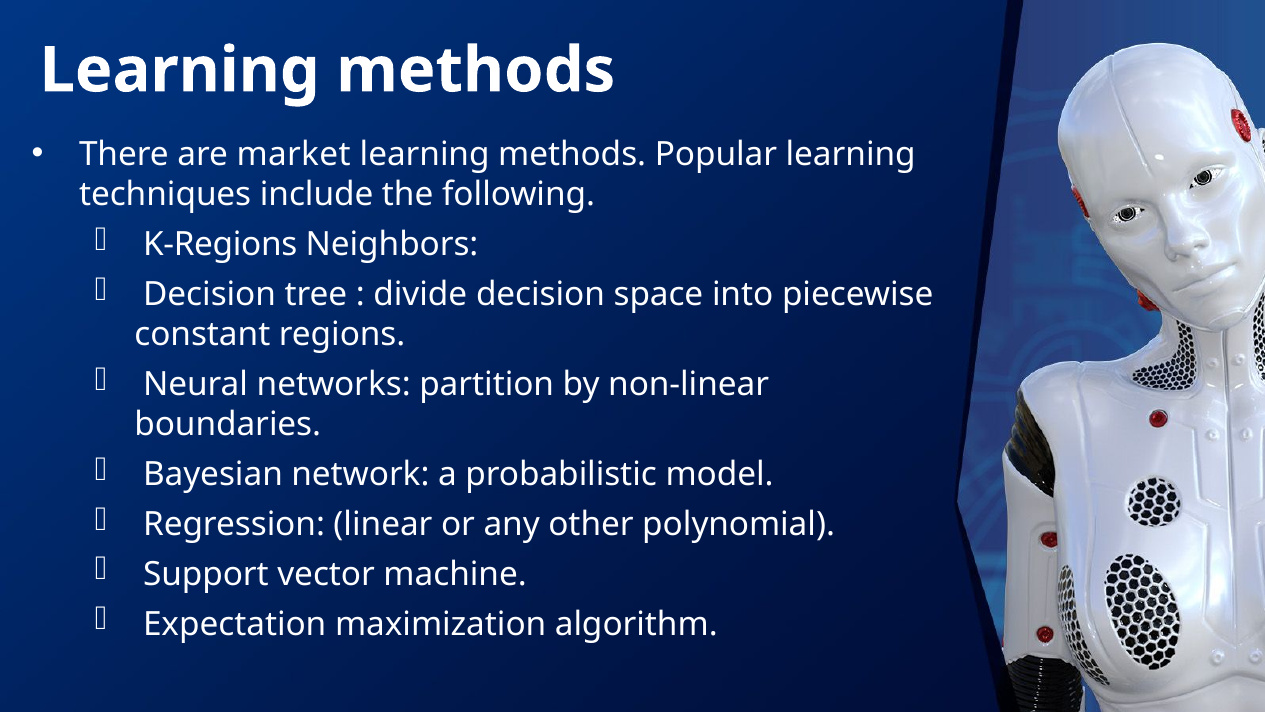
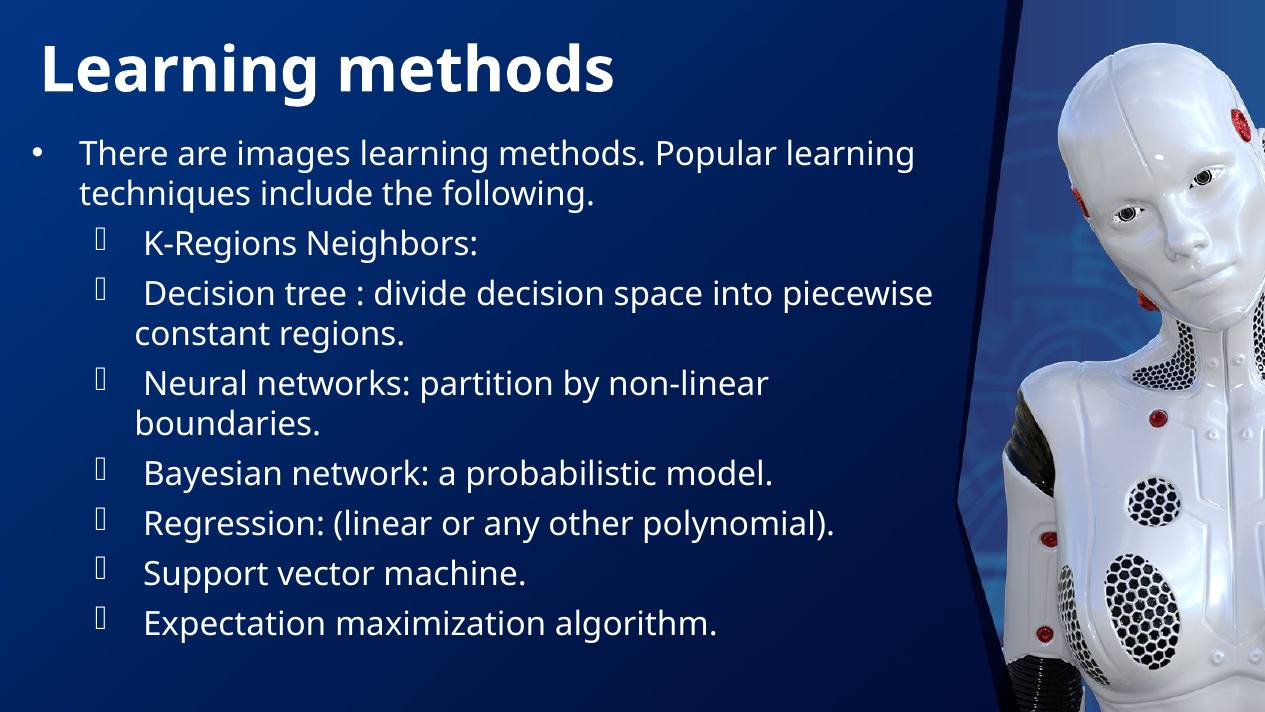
market: market -> images (294, 154)
